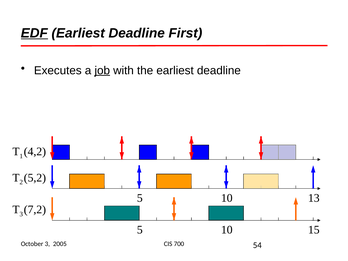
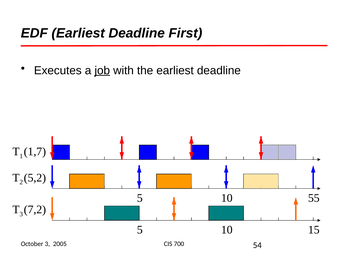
EDF underline: present -> none (34, 33)
4,2: 4,2 -> 1,7 (35, 152)
13: 13 -> 55 (314, 198)
